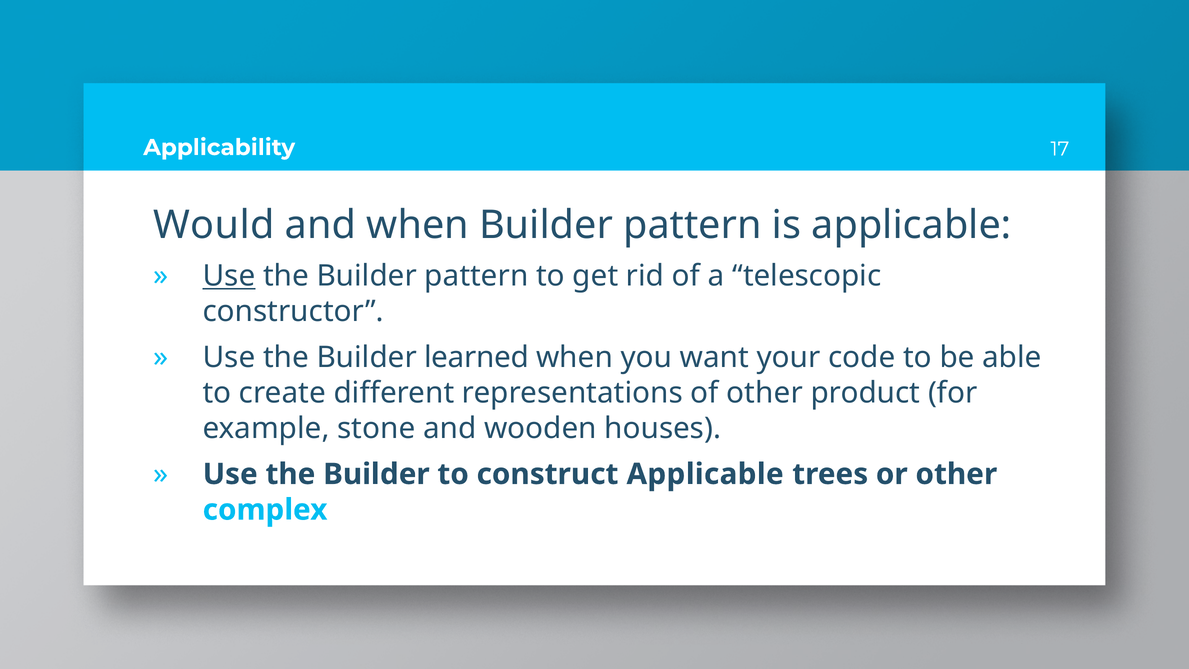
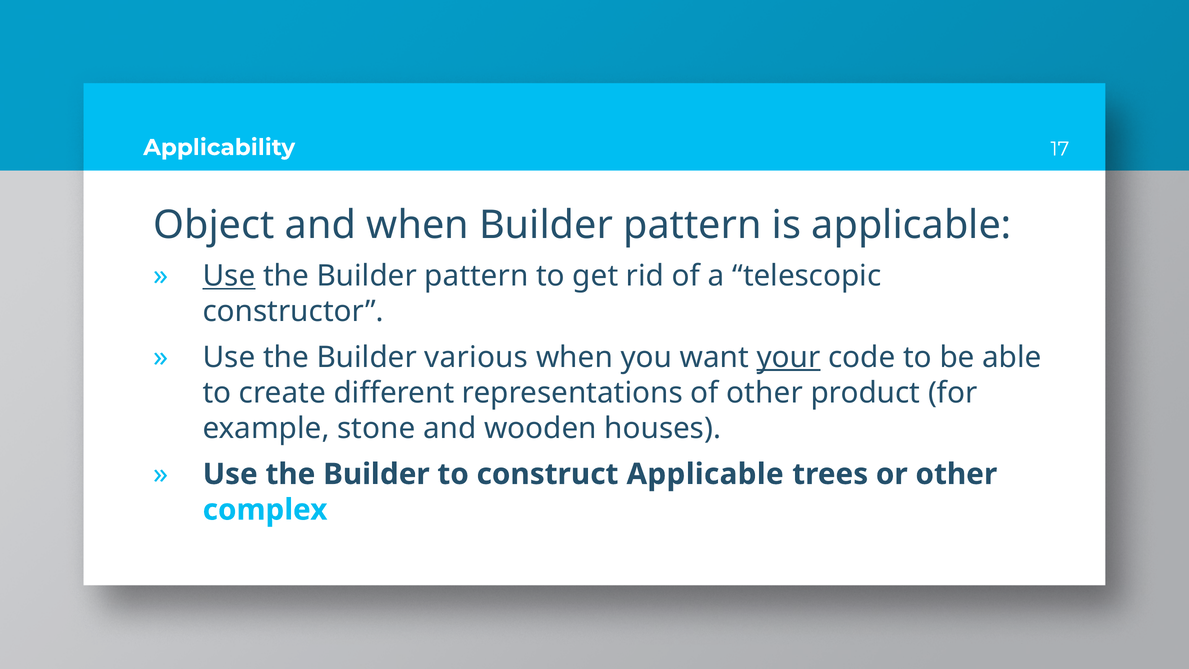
Would: Would -> Object (214, 225)
learned: learned -> various (476, 357)
your underline: none -> present (788, 357)
